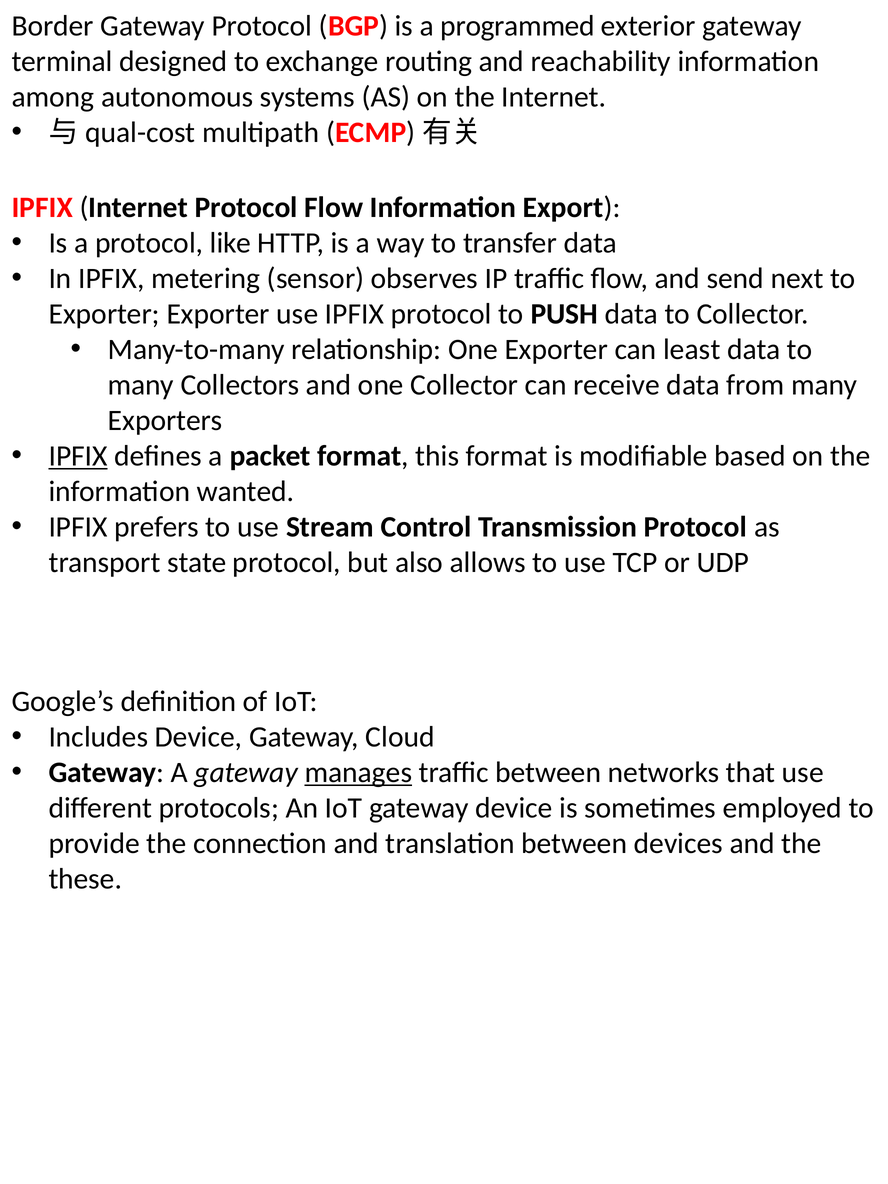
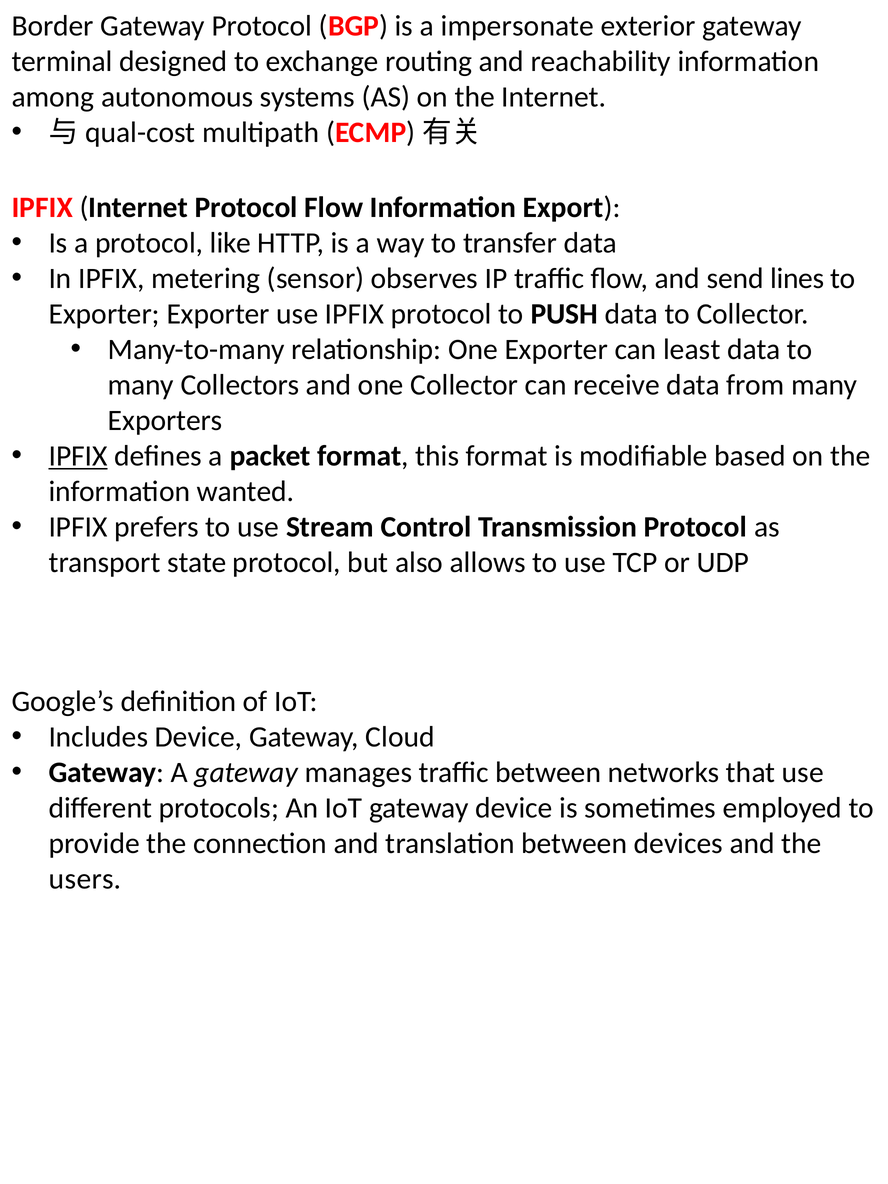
programmed: programmed -> impersonate (517, 26)
next: next -> lines (797, 278)
manages underline: present -> none (358, 773)
these: these -> users (85, 879)
